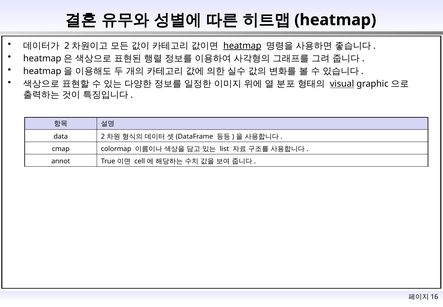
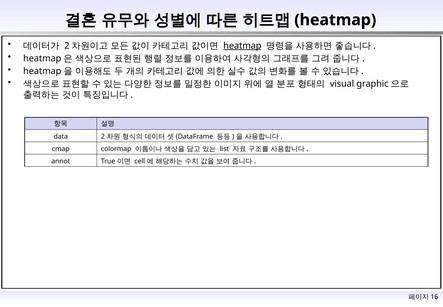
visual underline: present -> none (342, 84)
